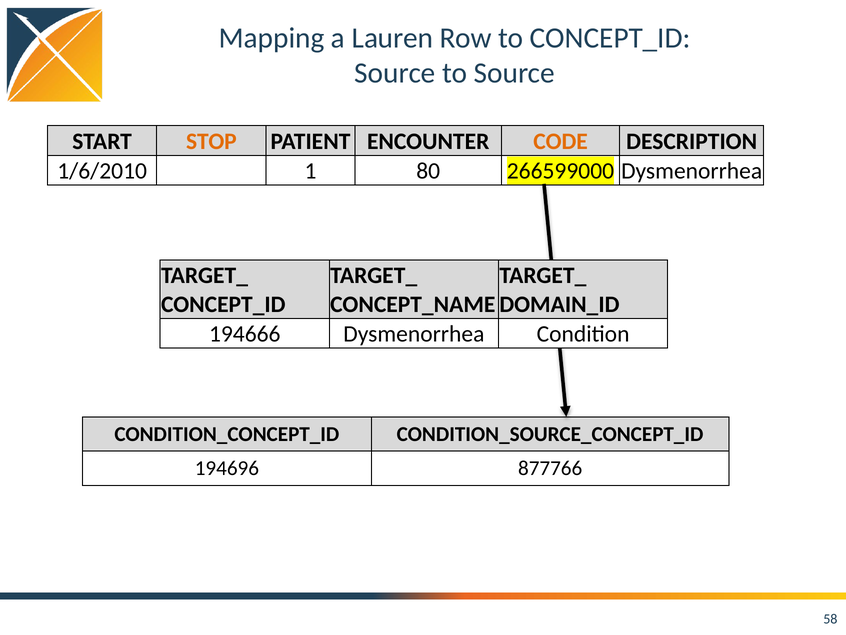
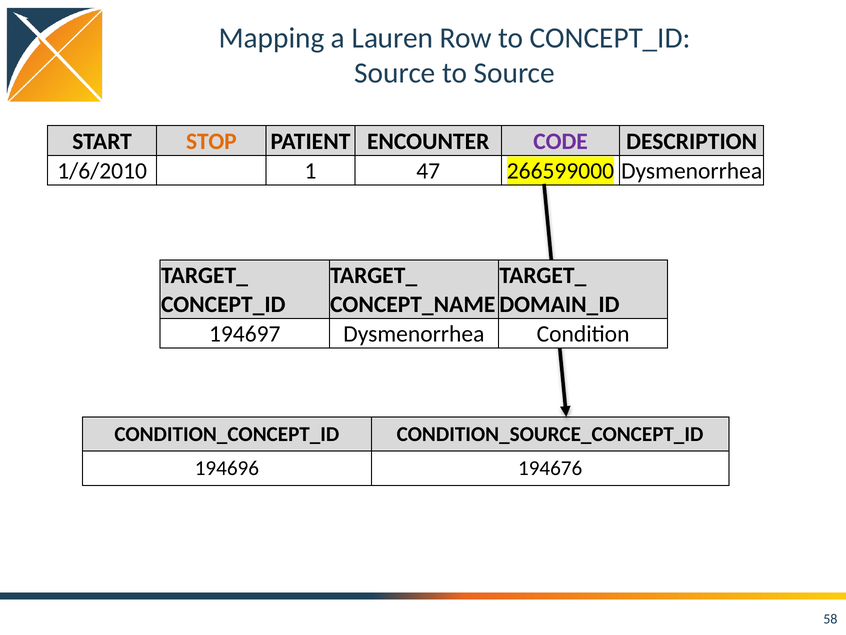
CODE colour: orange -> purple (561, 141)
80: 80 -> 47 (428, 171)
194666: 194666 -> 194697 (245, 334)
877766: 877766 -> 194676 (550, 468)
